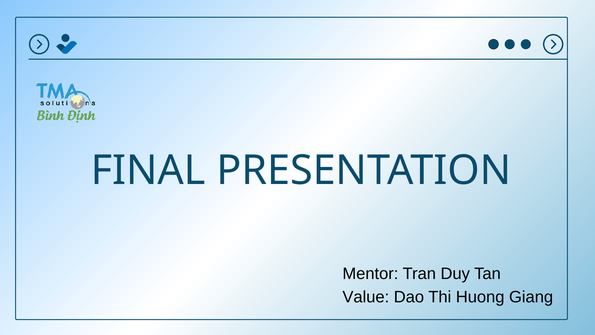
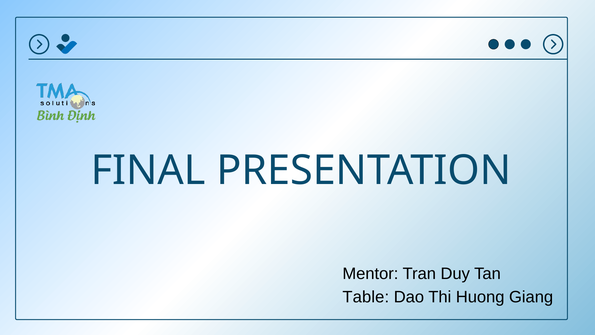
Value: Value -> Table (366, 297)
